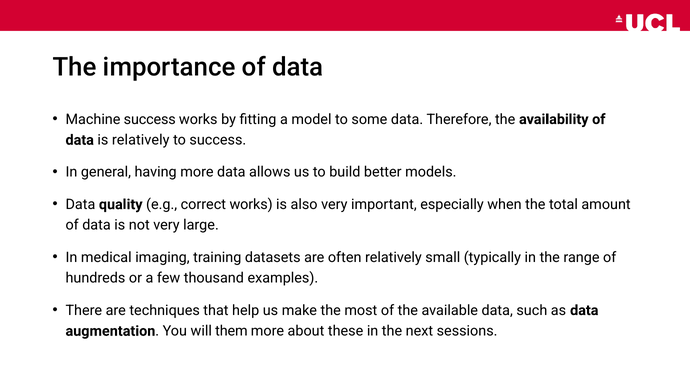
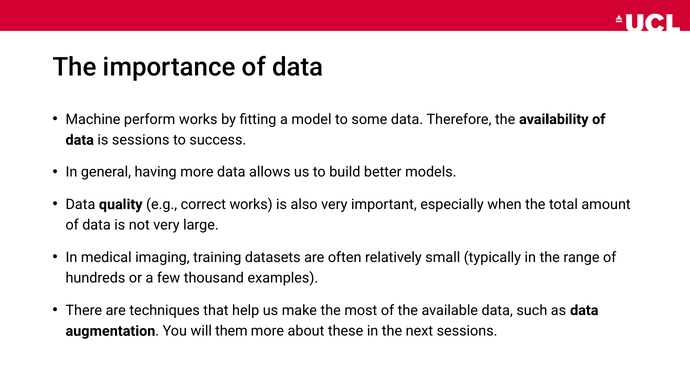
Machine success: success -> perform (150, 119)
is relatively: relatively -> sessions (141, 140)
